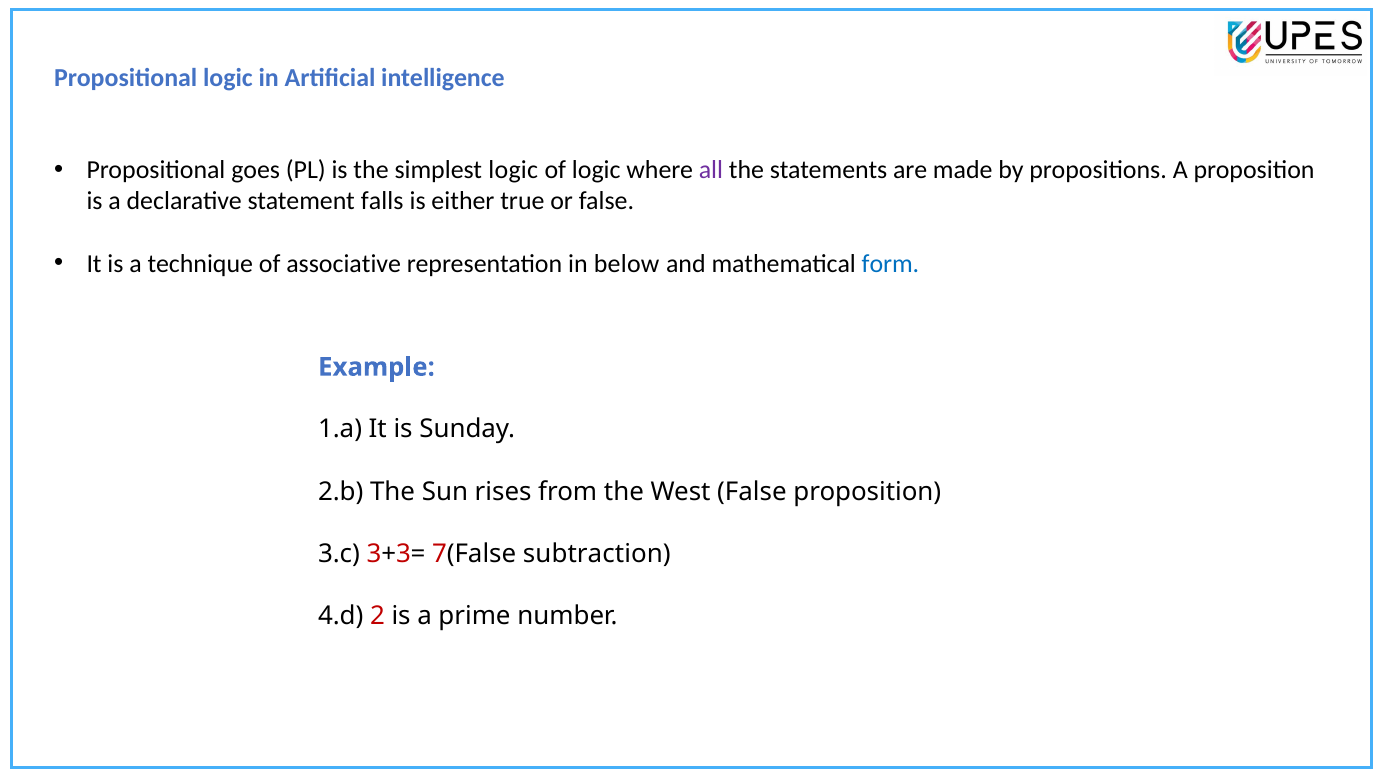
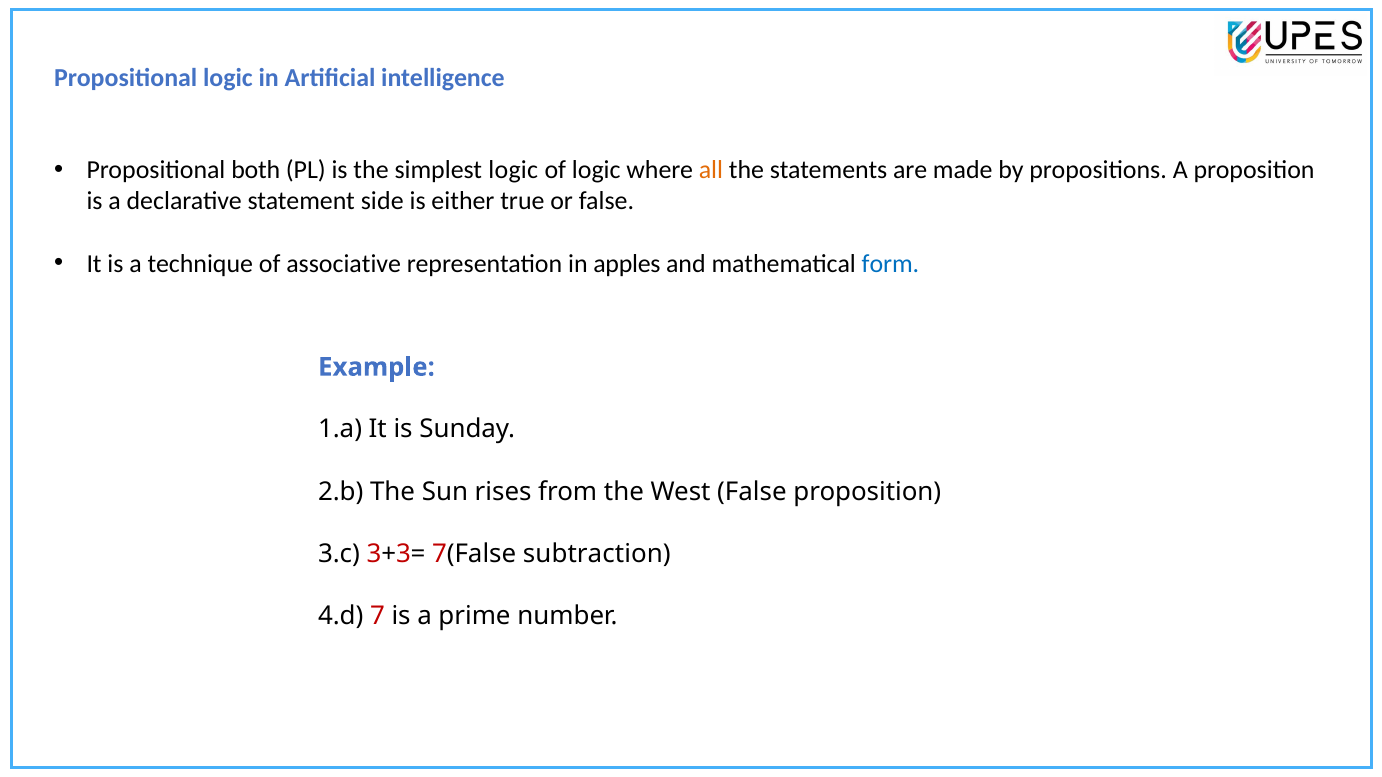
goes: goes -> both (256, 170)
all colour: purple -> orange (711, 170)
falls: falls -> side (382, 201)
below: below -> apples (627, 264)
2: 2 -> 7 (378, 616)
